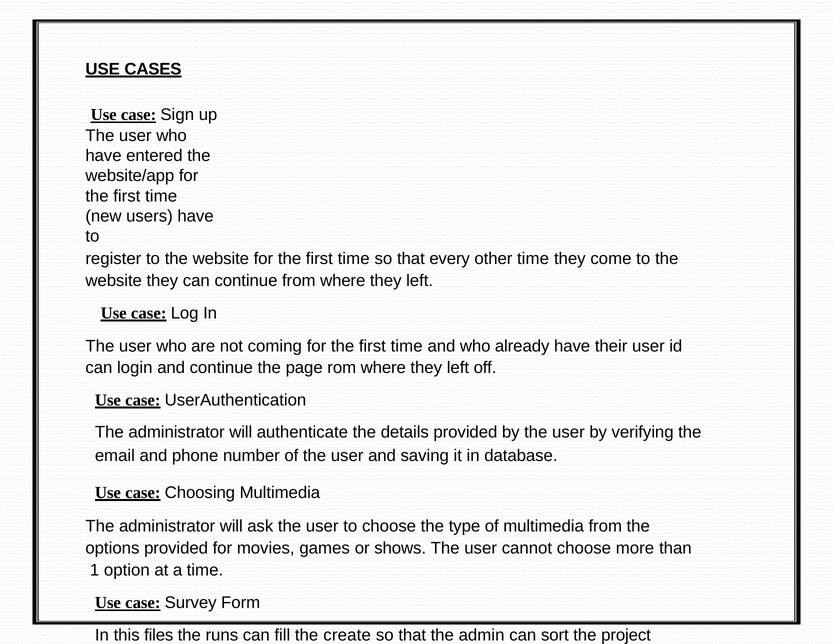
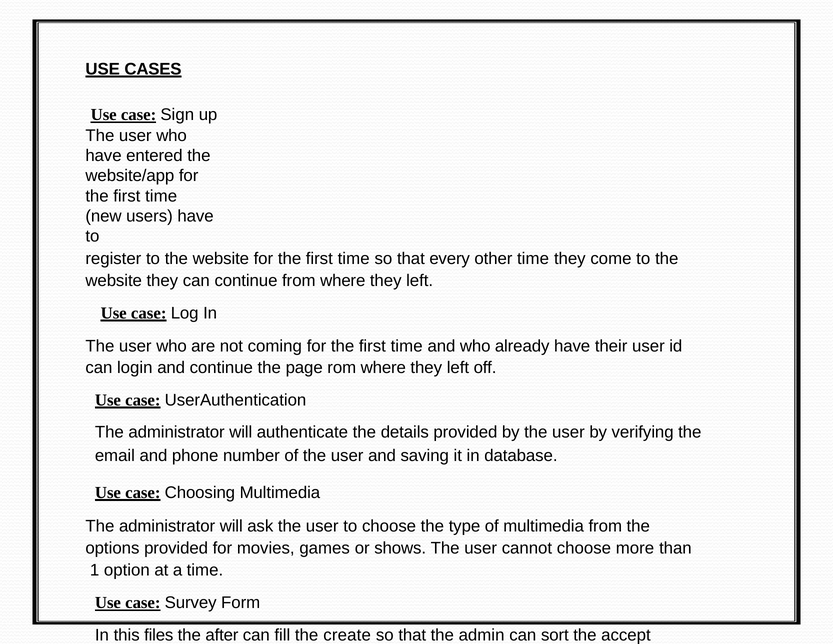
runs: runs -> after (222, 635)
project: project -> accept (626, 635)
